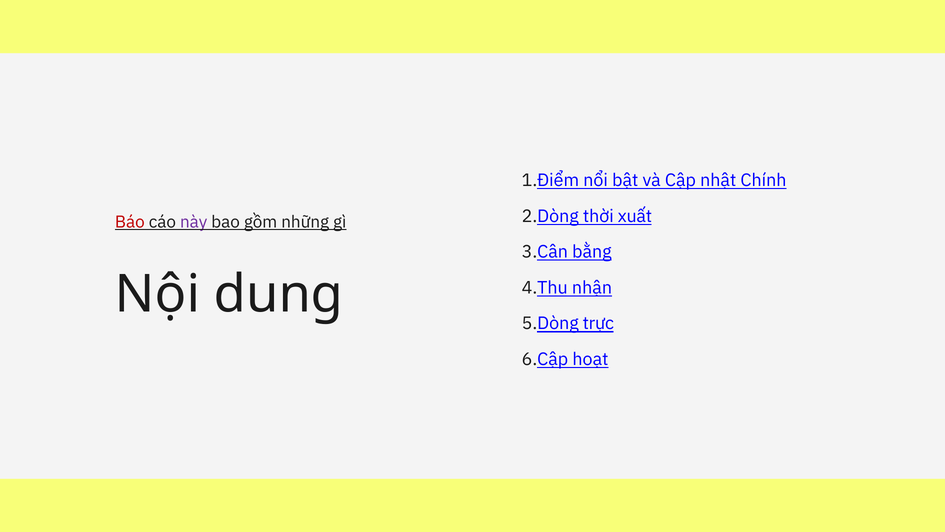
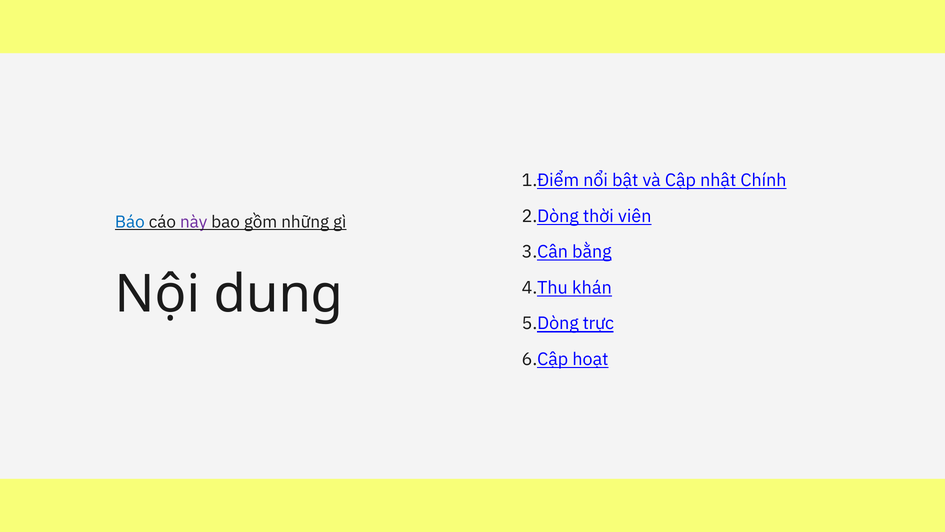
xuất: xuất -> viên (635, 216)
Báo colour: red -> blue (130, 222)
nhận: nhận -> khán (592, 288)
